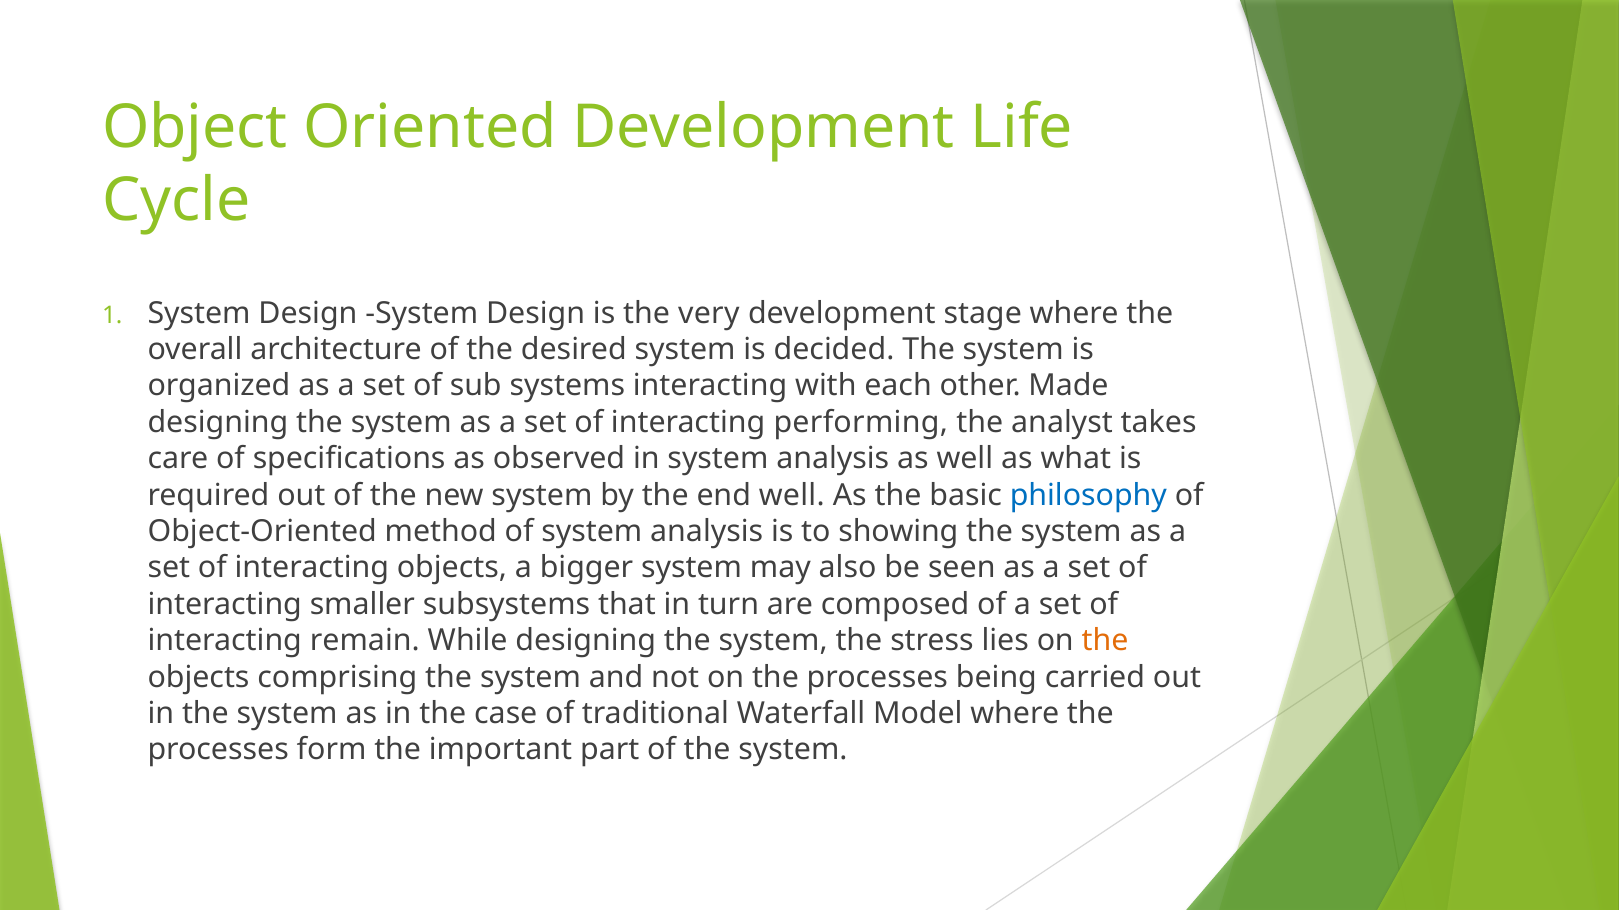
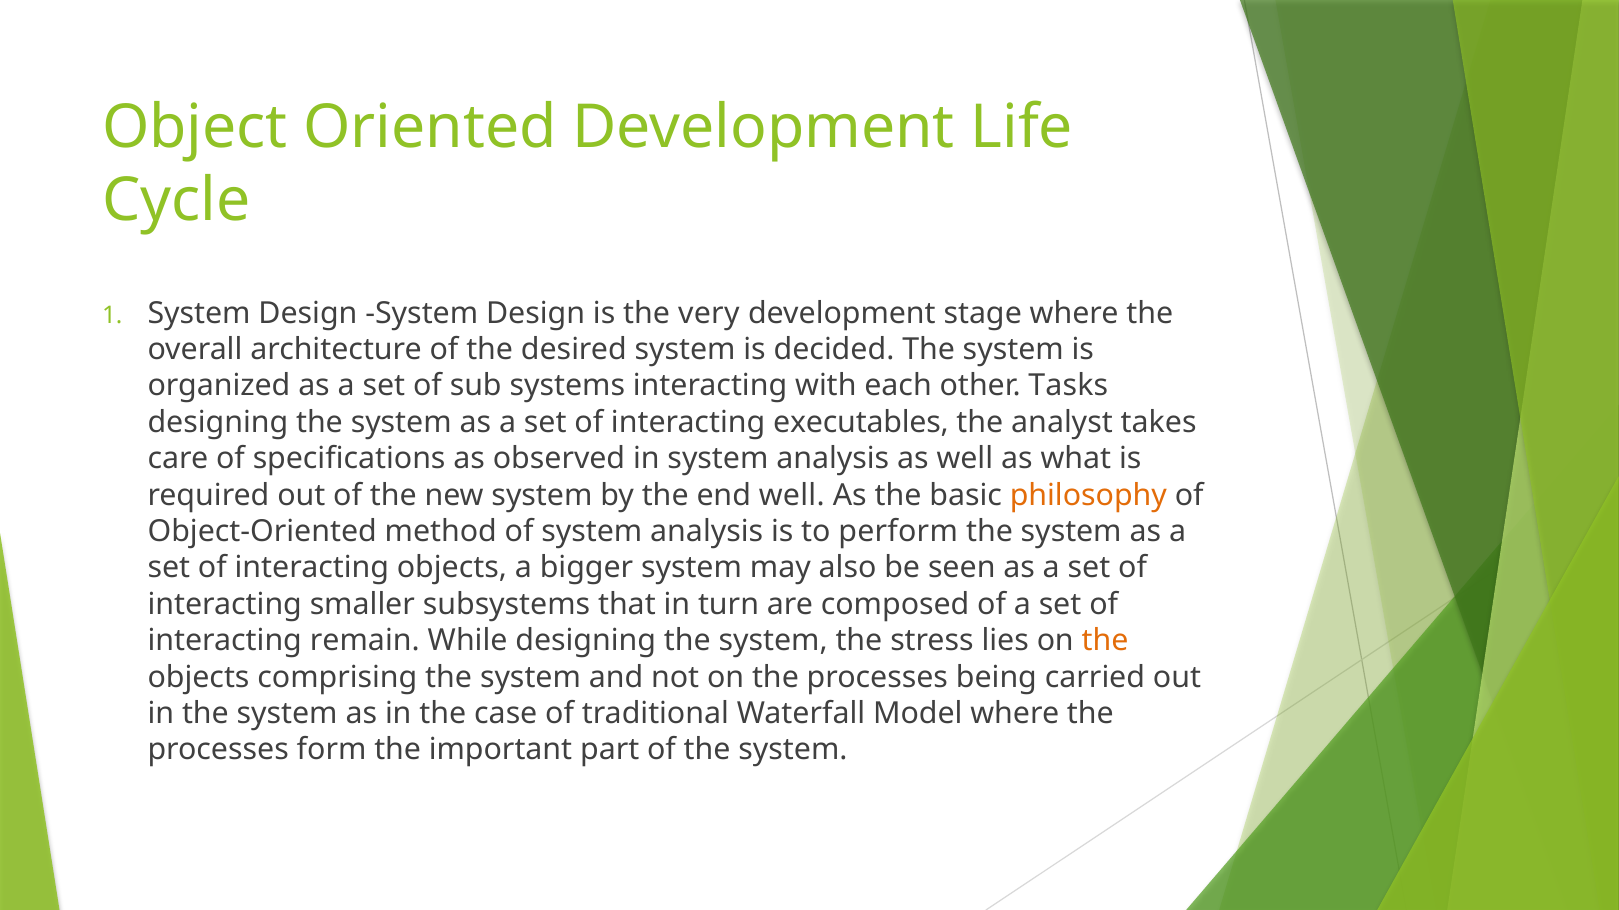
Made: Made -> Tasks (1068, 386)
performing: performing -> executables (861, 423)
philosophy colour: blue -> orange (1088, 495)
showing: showing -> perform (898, 532)
